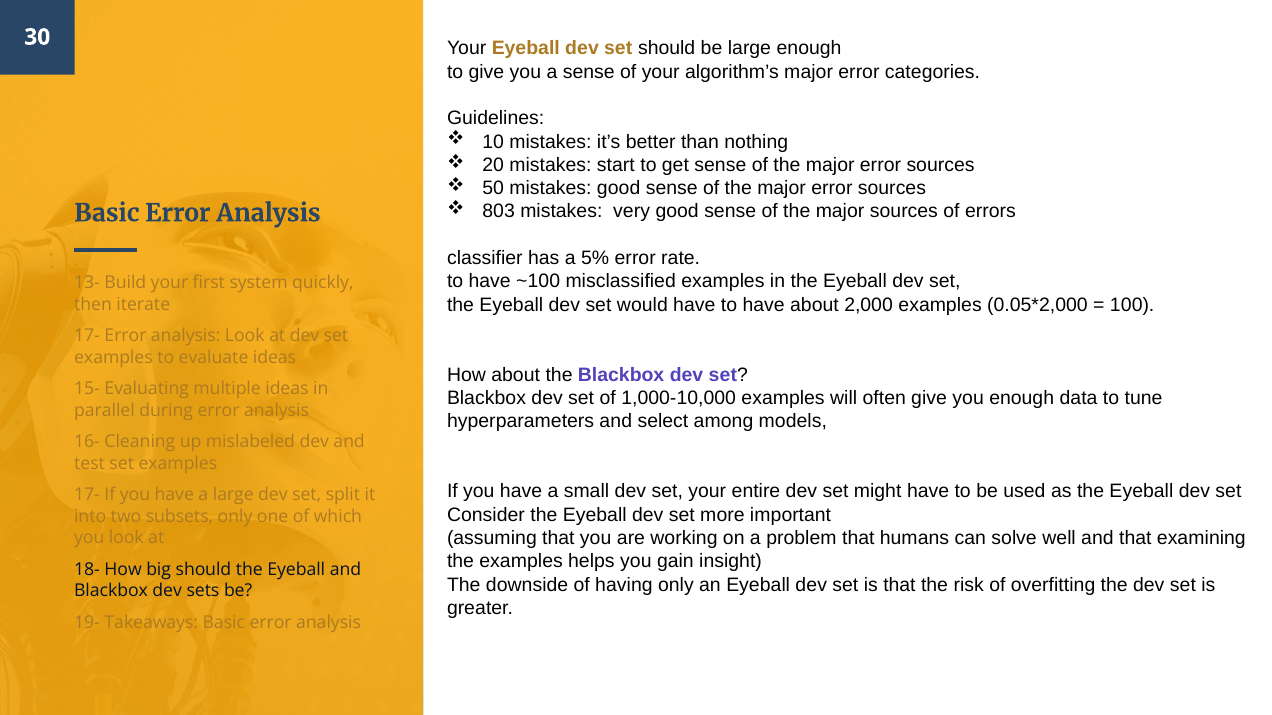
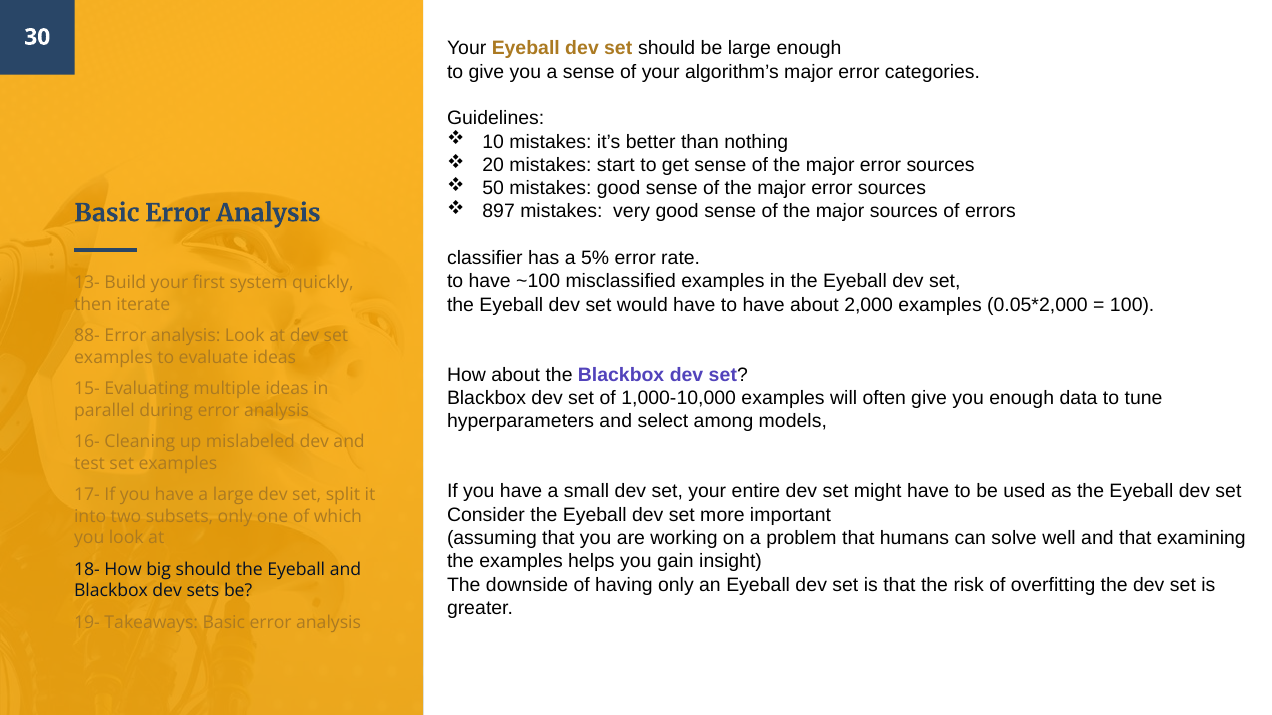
803: 803 -> 897 (499, 212)
17-: 17- -> 88- (87, 336)
